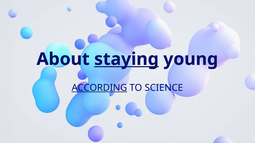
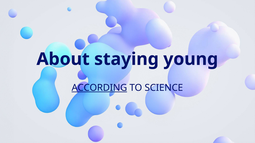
staying underline: present -> none (126, 59)
